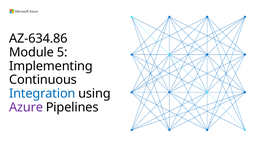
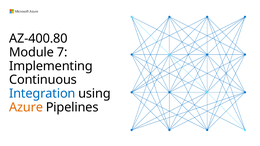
AZ-634.86: AZ-634.86 -> AZ-400.80 (38, 39)
5: 5 -> 7 (62, 52)
Azure colour: purple -> orange (26, 107)
